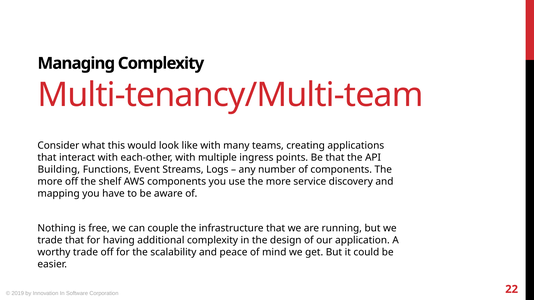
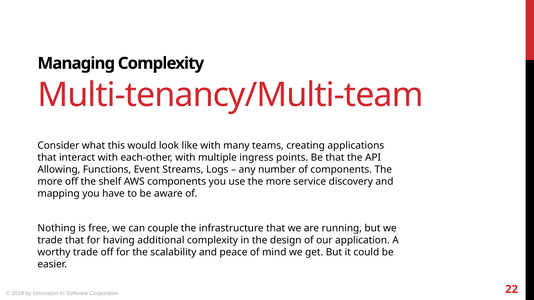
Building: Building -> Allowing (59, 170)
